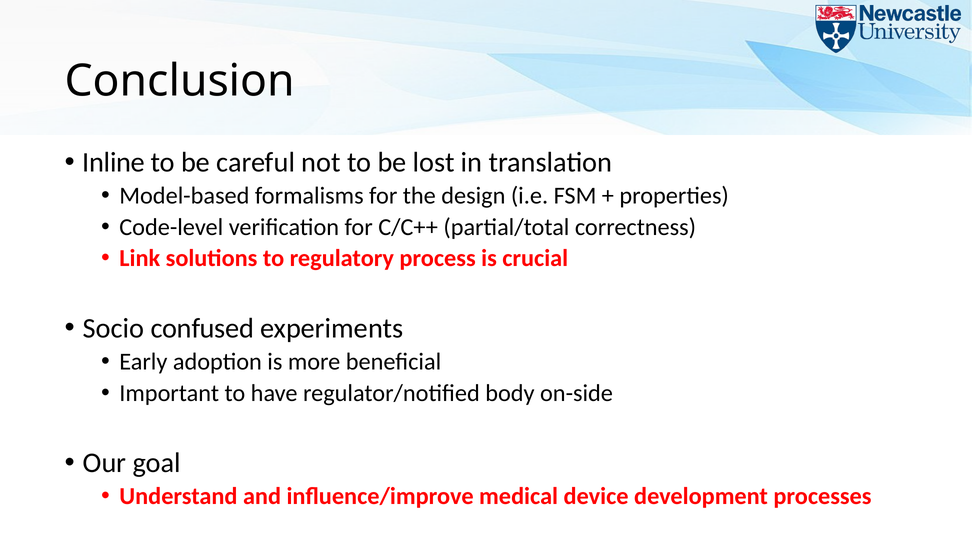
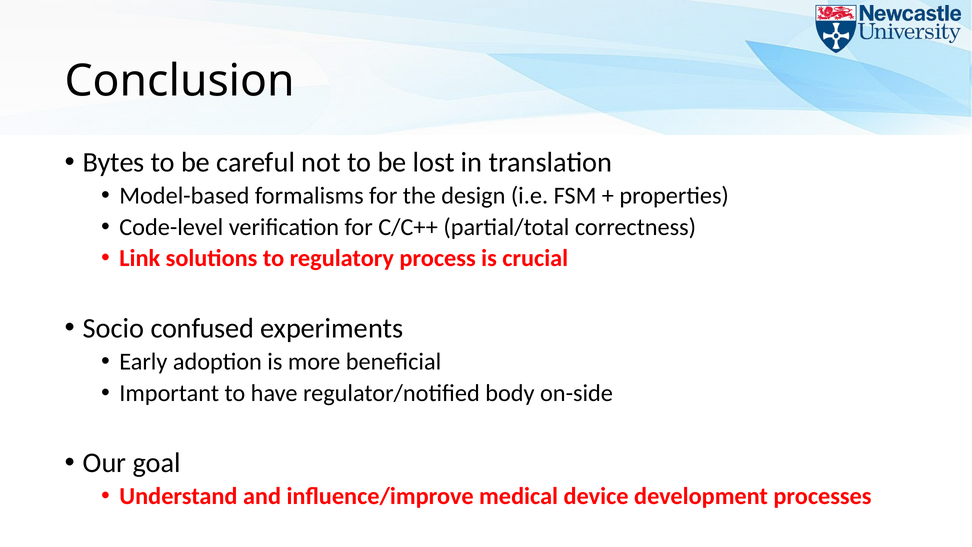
Inline: Inline -> Bytes (114, 162)
